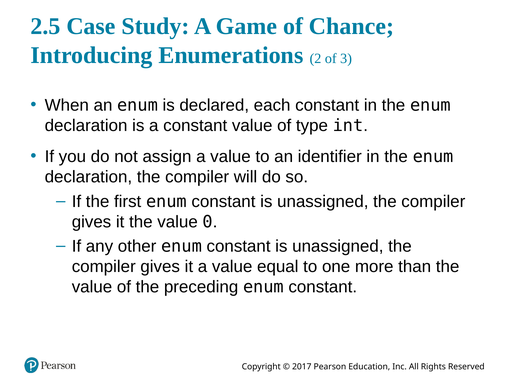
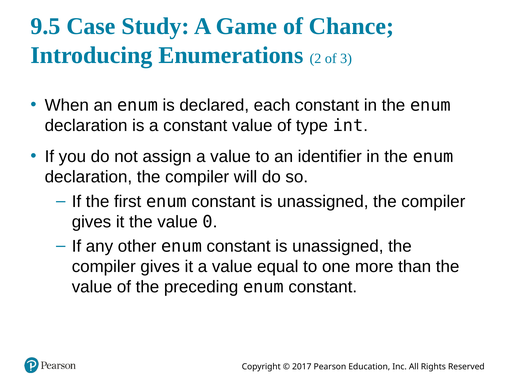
2.5: 2.5 -> 9.5 (45, 26)
